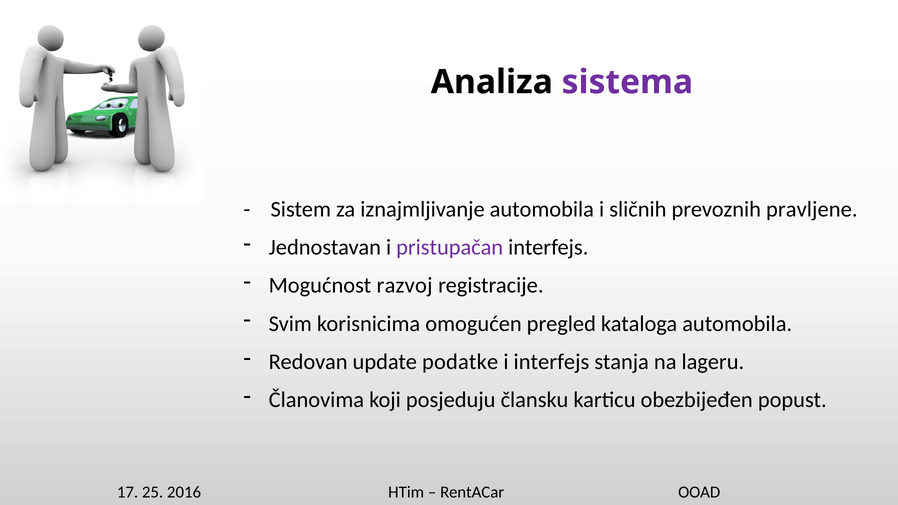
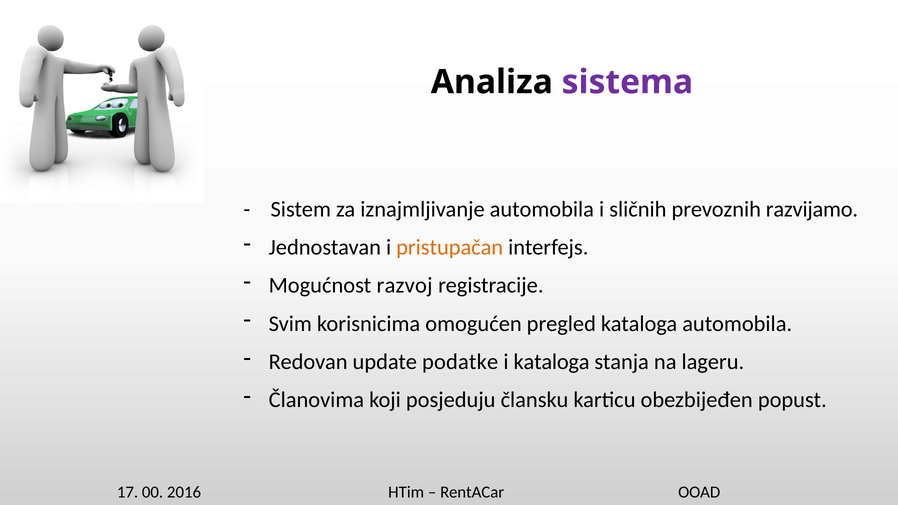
pravljene: pravljene -> razvijamo (812, 209)
pristupačan colour: purple -> orange (450, 247)
i interfejs: interfejs -> kataloga (552, 362)
25: 25 -> 00 (153, 492)
